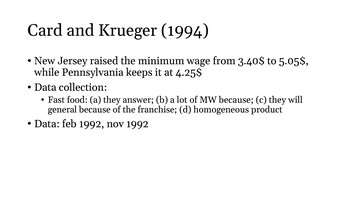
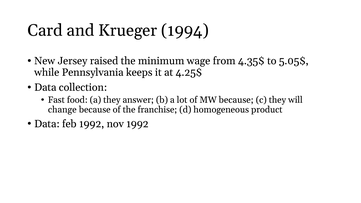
3.40$: 3.40$ -> 4.35$ (251, 61)
general: general -> change (62, 110)
